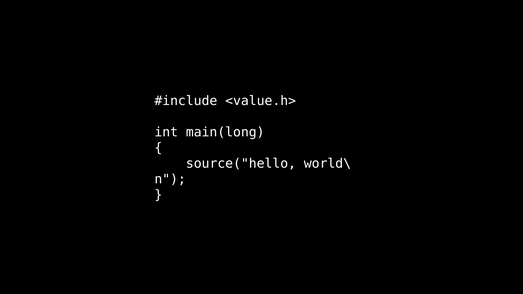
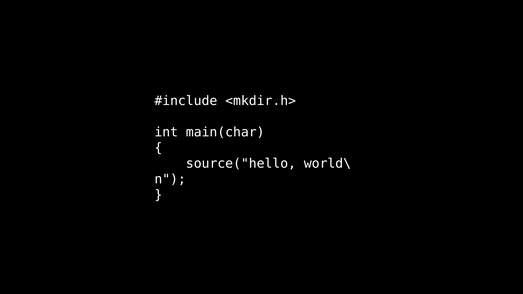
<value.h>: <value.h> -> <mkdir.h> (261, 101)
main(long: main(long -> main(char (225, 132)
